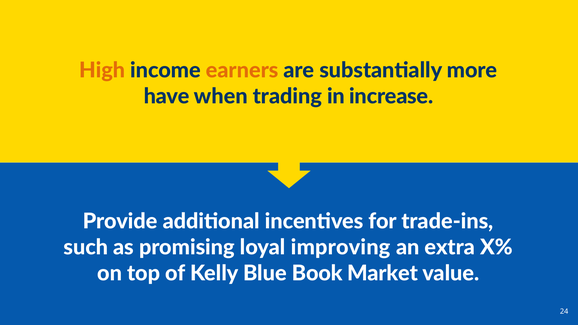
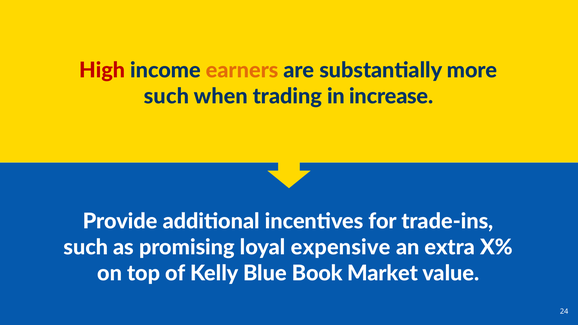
High colour: orange -> red (102, 70)
have: have -> such (166, 96)
improving: improving -> expensive (341, 248)
